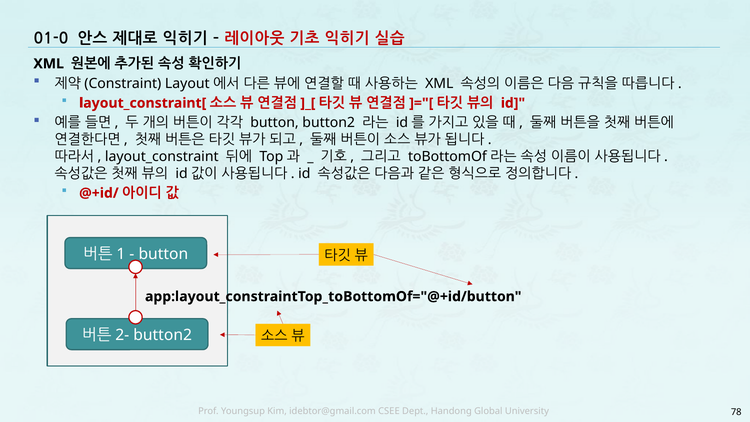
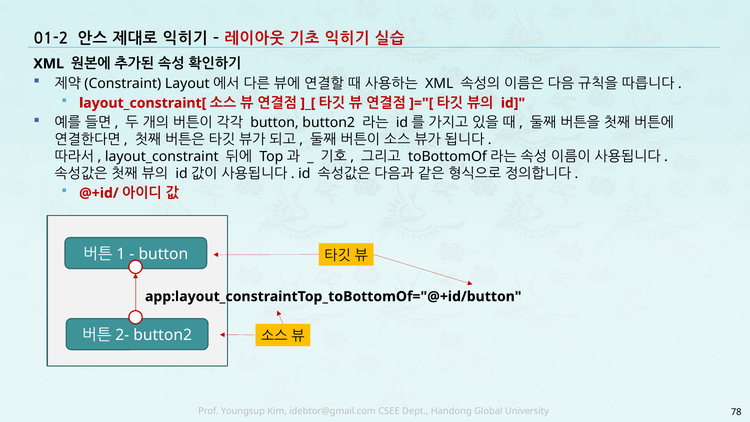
01-0: 01-0 -> 01-2 (51, 39)
